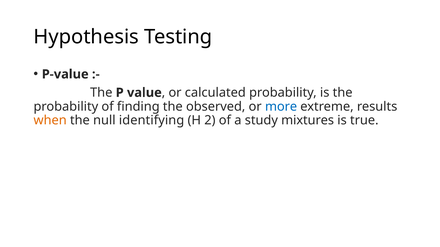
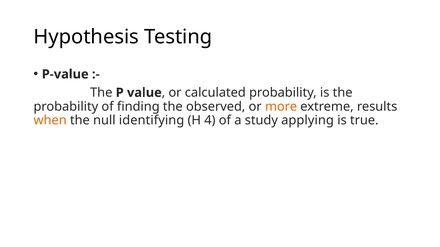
more colour: blue -> orange (281, 107)
2: 2 -> 4 (210, 121)
mixtures: mixtures -> applying (308, 121)
